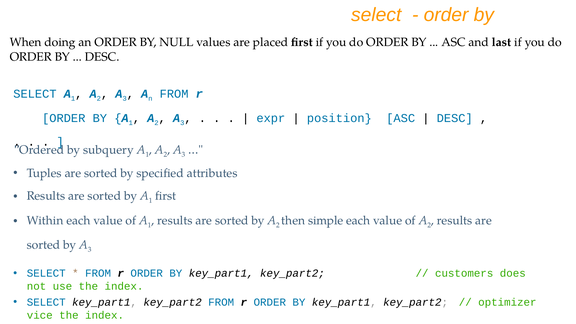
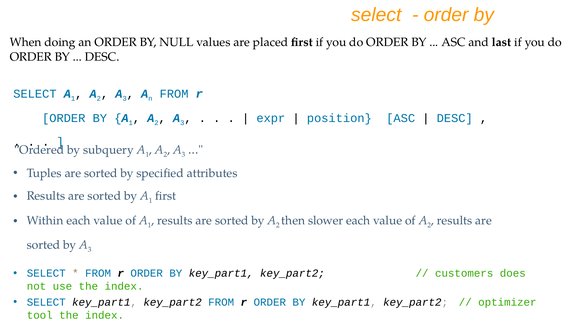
simple: simple -> slower (326, 220)
vice: vice -> tool (40, 315)
